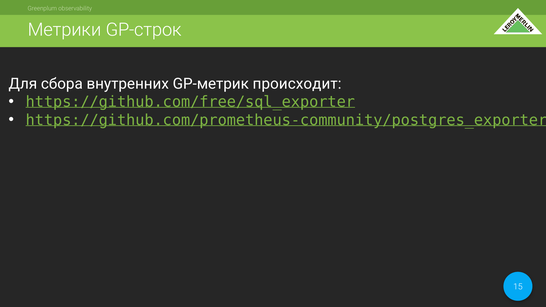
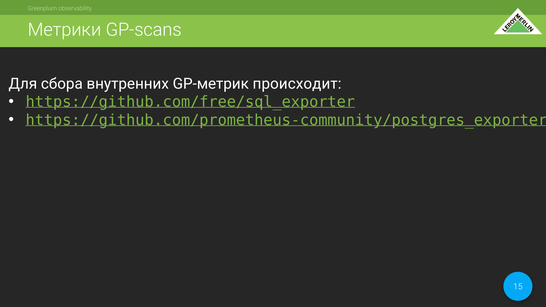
GP-строк: GP-строк -> GP-scans (144, 30)
